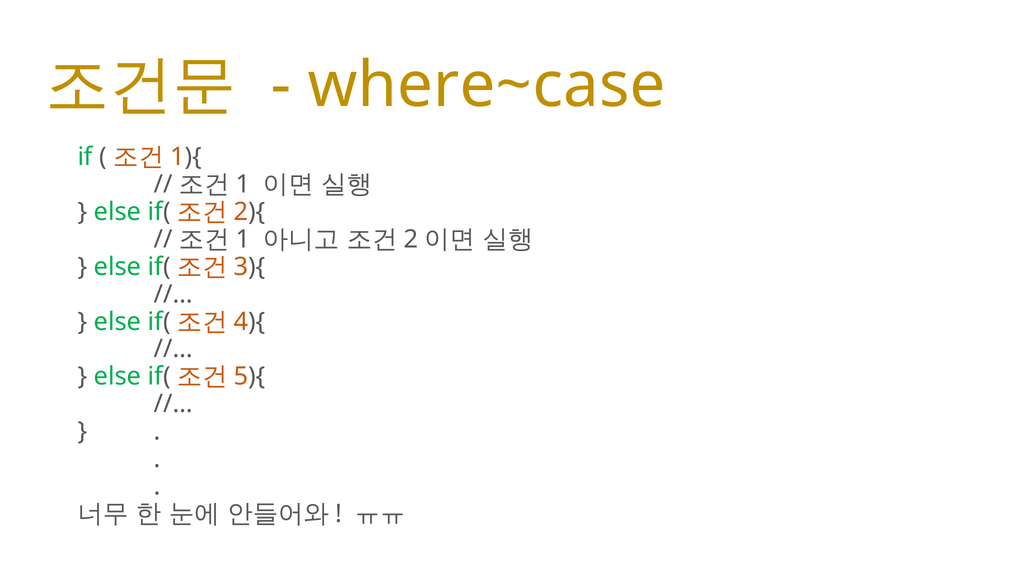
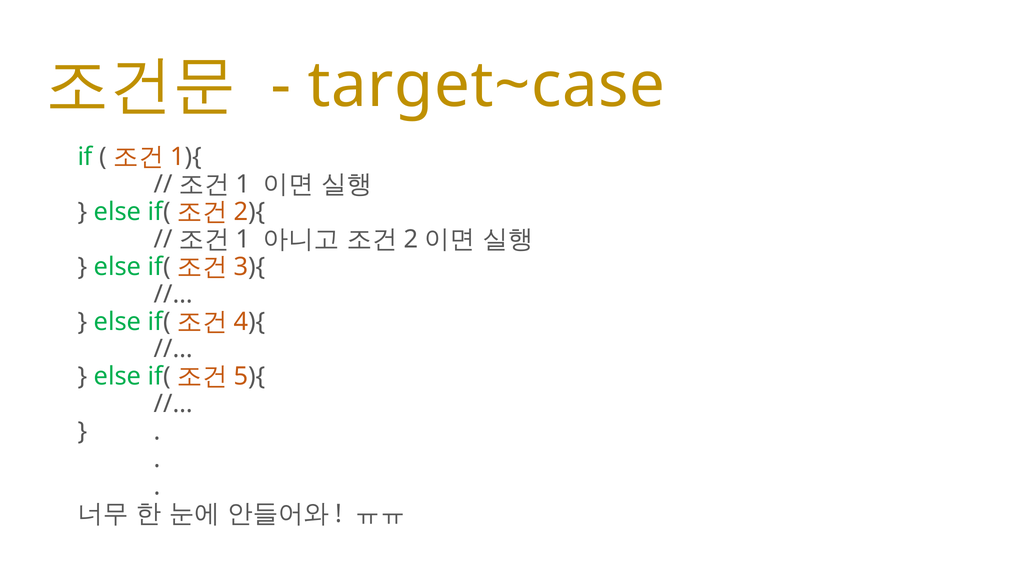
where~case: where~case -> target~case (486, 85)
